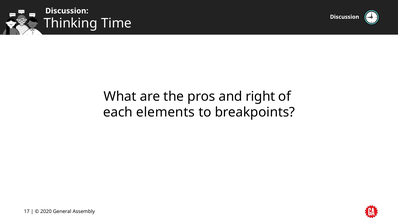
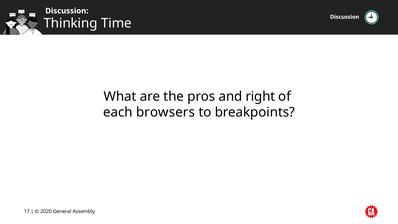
elements: elements -> browsers (166, 112)
